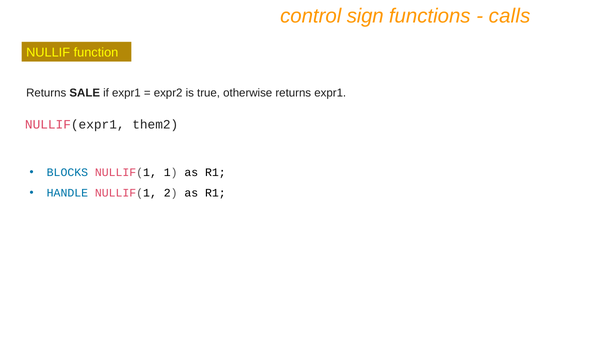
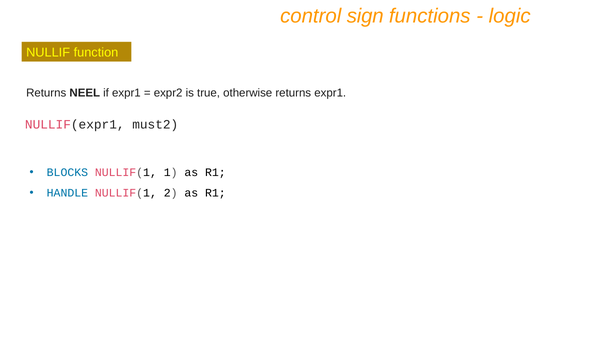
calls: calls -> logic (510, 16)
SALE: SALE -> NEEL (85, 93)
them2: them2 -> must2 (155, 124)
